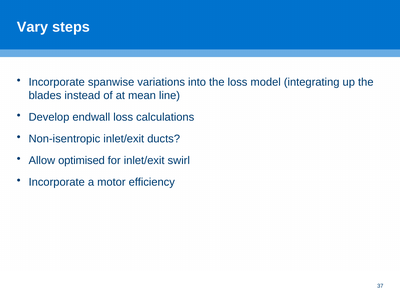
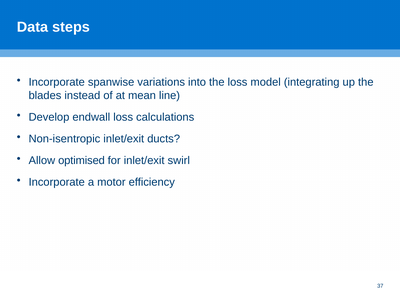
Vary: Vary -> Data (32, 27)
